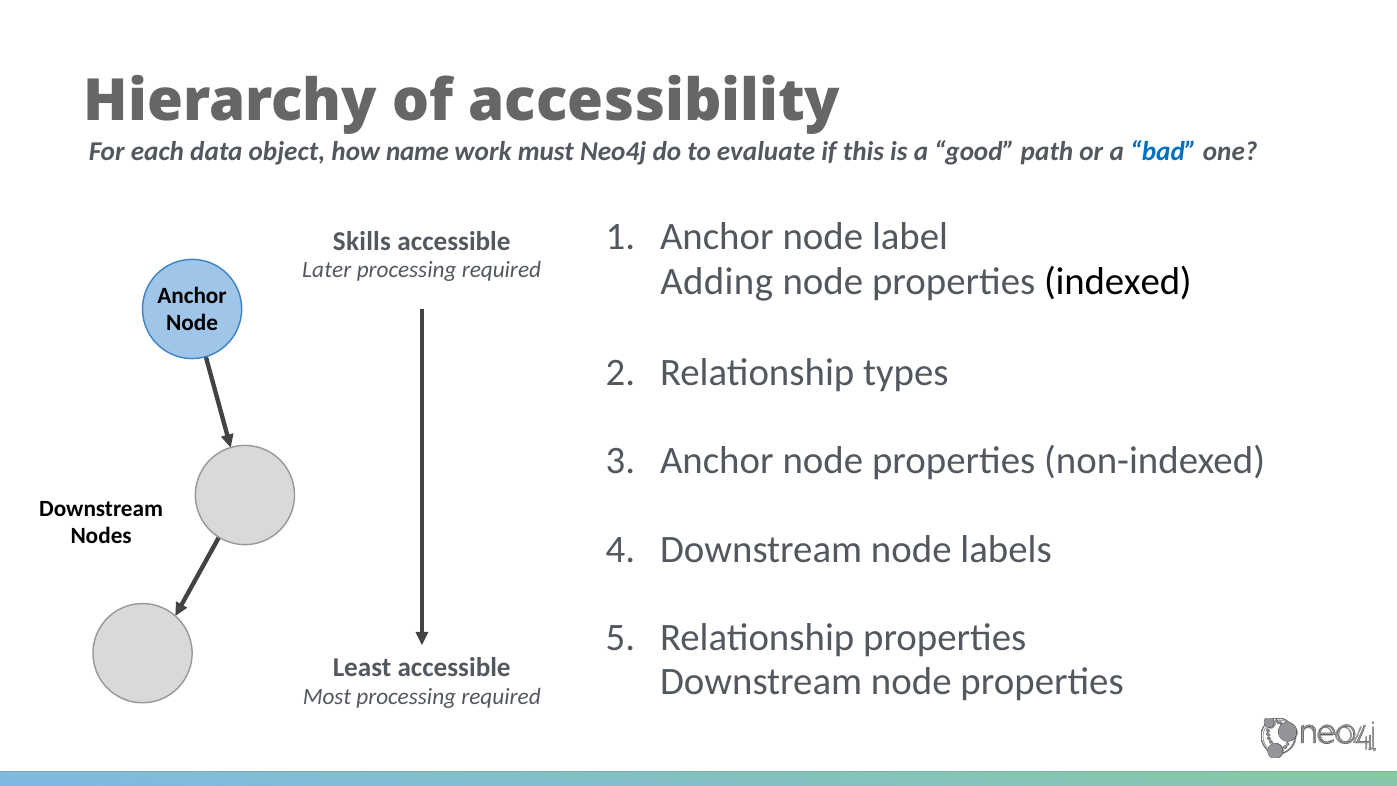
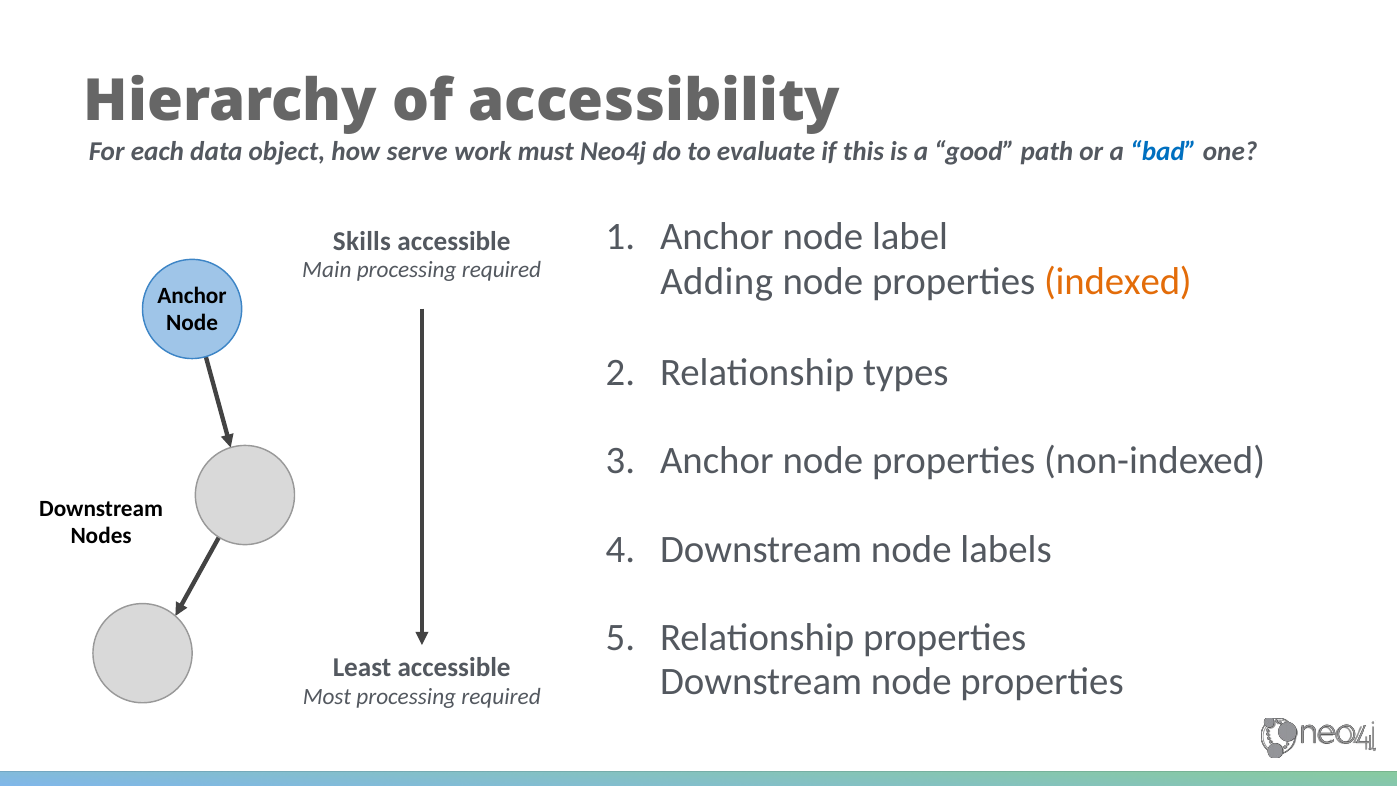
name: name -> serve (417, 151)
Later: Later -> Main (327, 270)
indexed colour: black -> orange (1118, 281)
